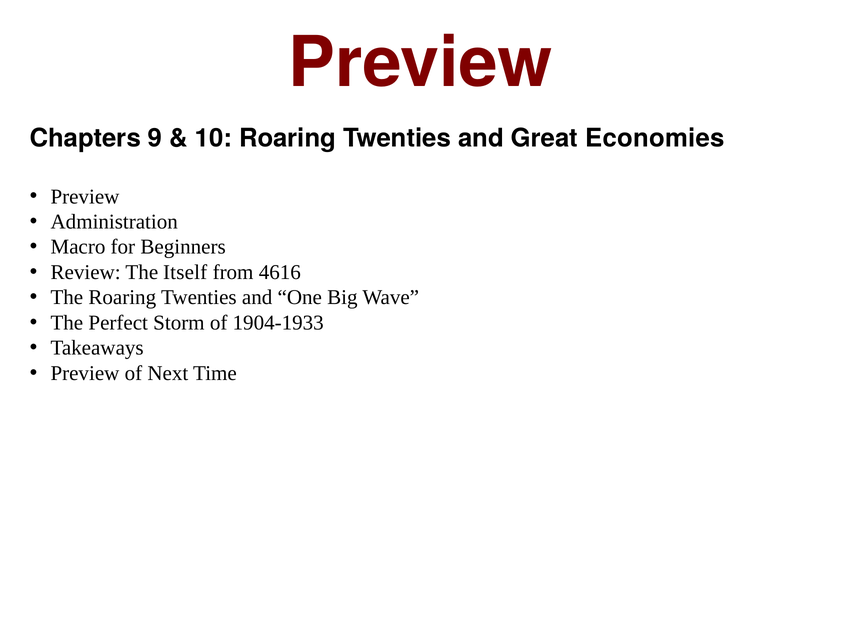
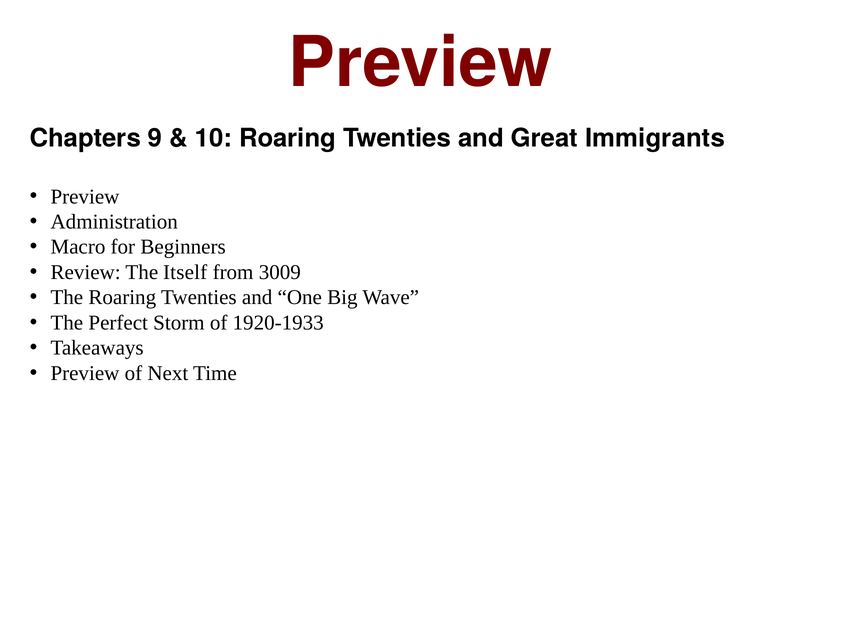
Economies: Economies -> Immigrants (655, 138)
4616: 4616 -> 3009 (280, 273)
1904-1933: 1904-1933 -> 1920-1933 (278, 323)
